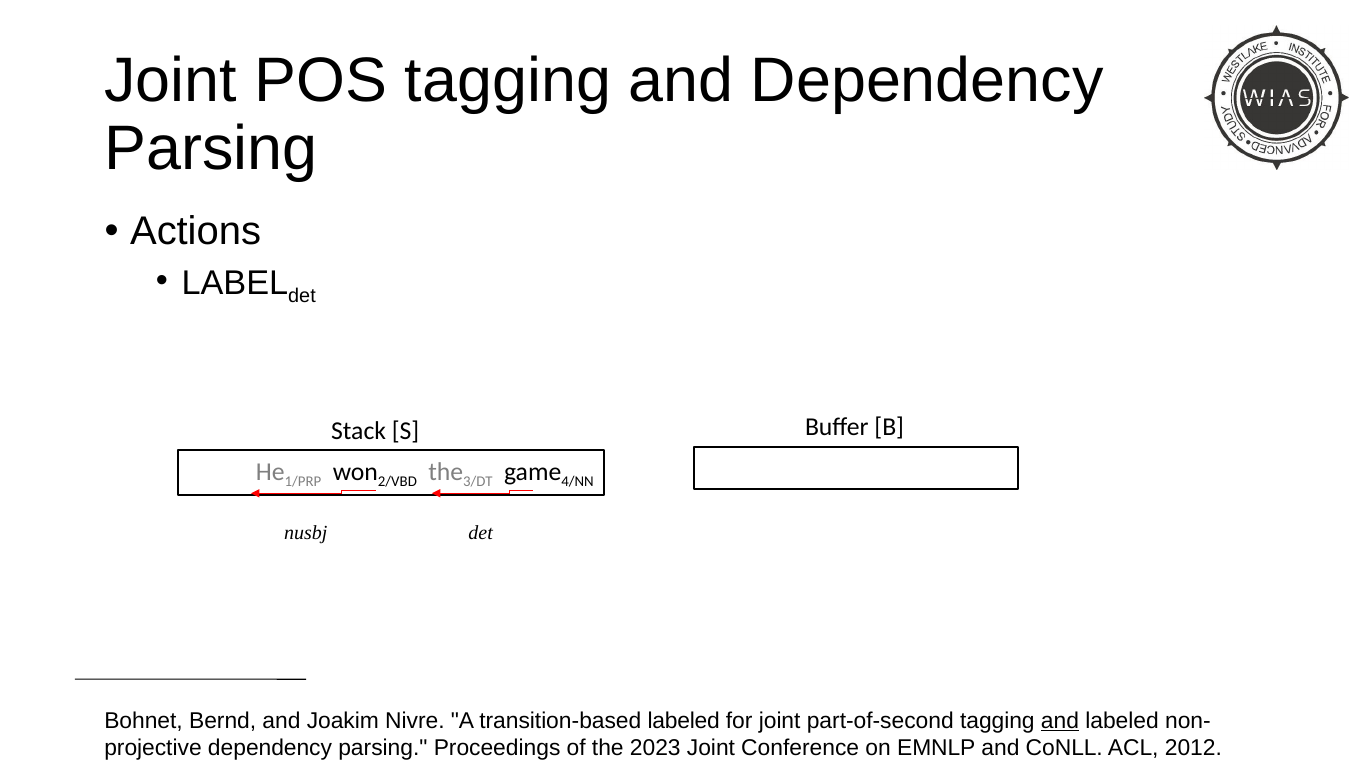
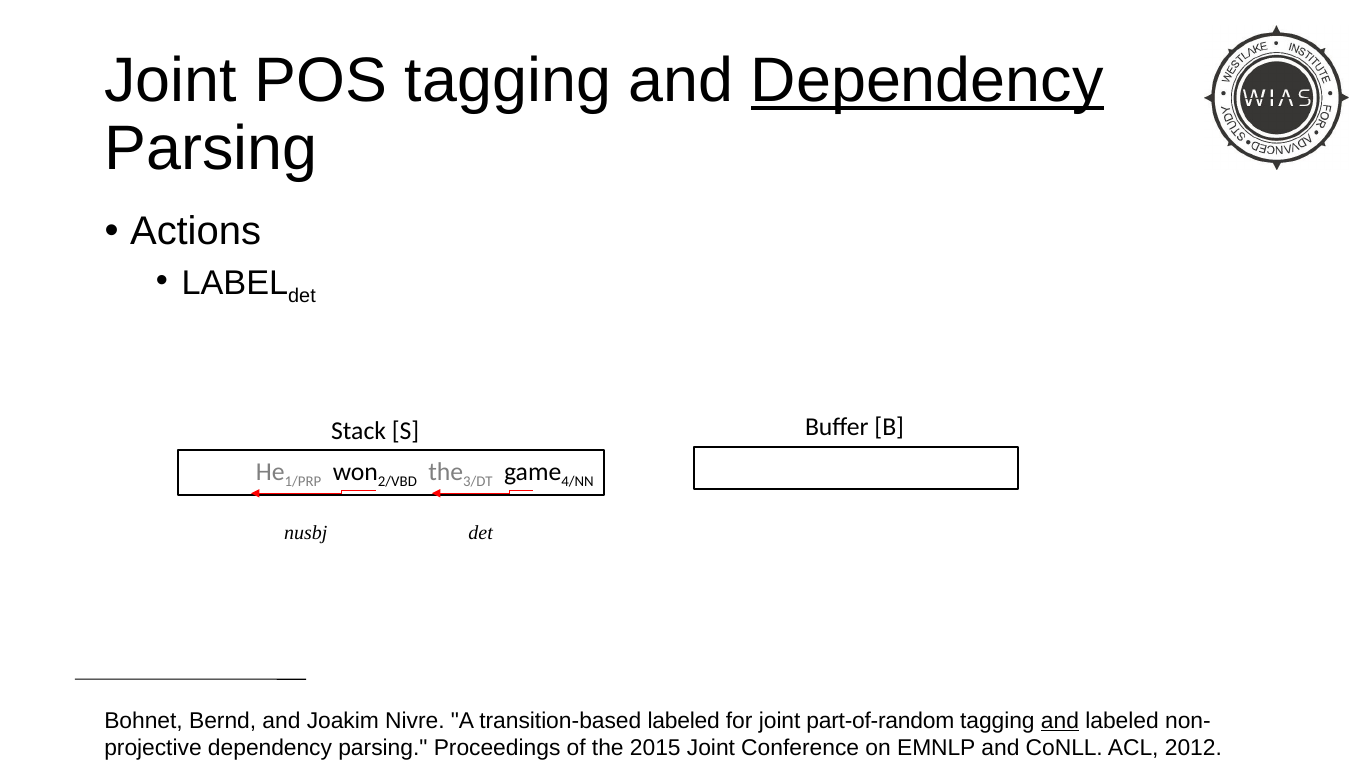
Dependency underline: none -> present (927, 81)
part-of-second: part-of-second -> part-of-random (880, 721)
2023: 2023 -> 2015 (655, 748)
